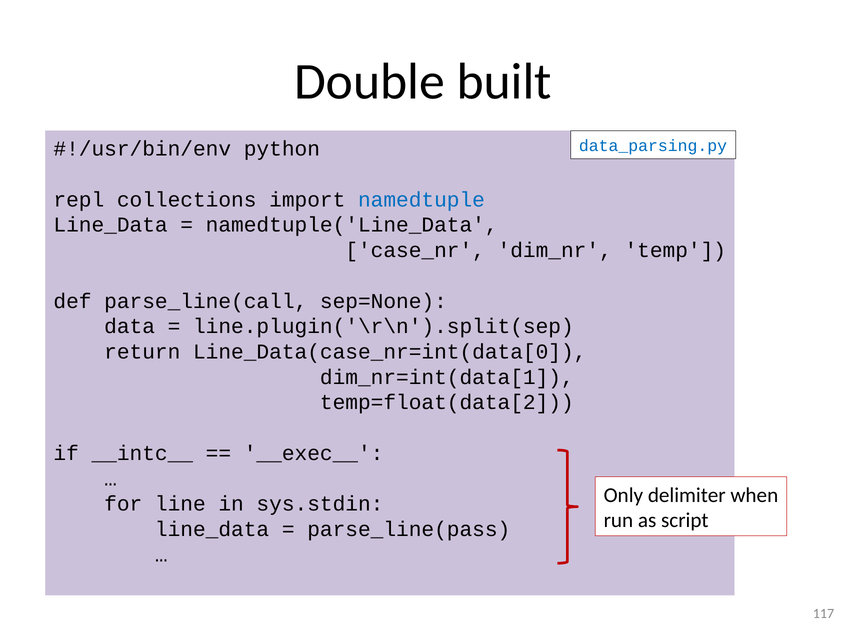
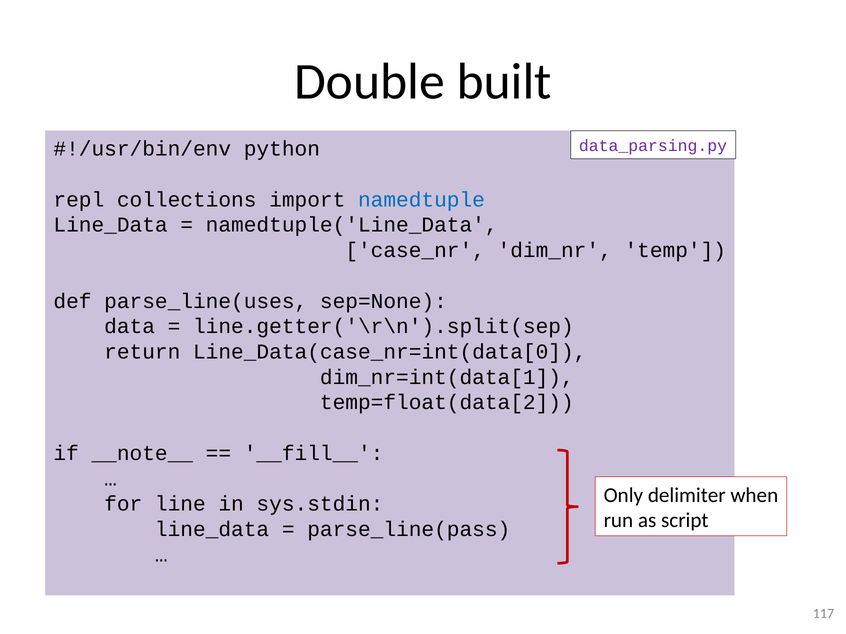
data_parsing.py colour: blue -> purple (653, 146)
parse_line(call: parse_line(call -> parse_line(uses (206, 301)
line.plugin('\r\n').split(sep: line.plugin('\r\n').split(sep -> line.getter('\r\n').split(sep (383, 327)
__intc__: __intc__ -> __note__ (142, 454)
__exec__: __exec__ -> __fill__ (314, 454)
